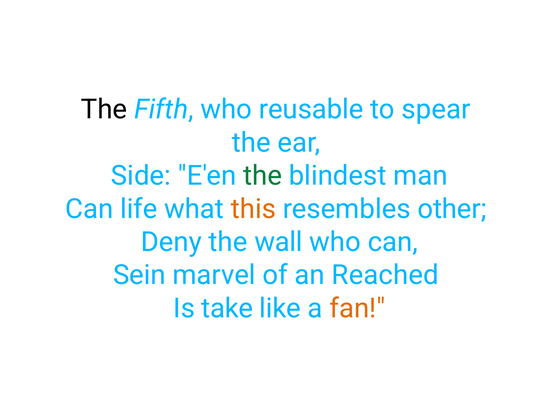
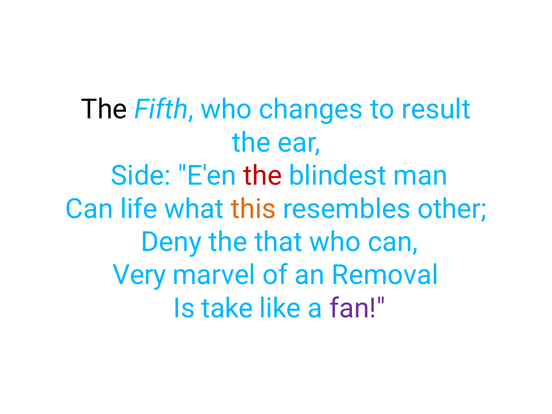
reusable: reusable -> changes (311, 110)
spear: spear -> result (436, 110)
the colour: green -> red (263, 176)
wall: wall -> that (278, 242)
Sein: Sein -> Very (139, 275)
Reached: Reached -> Removal (385, 275)
fan colour: orange -> purple (357, 308)
